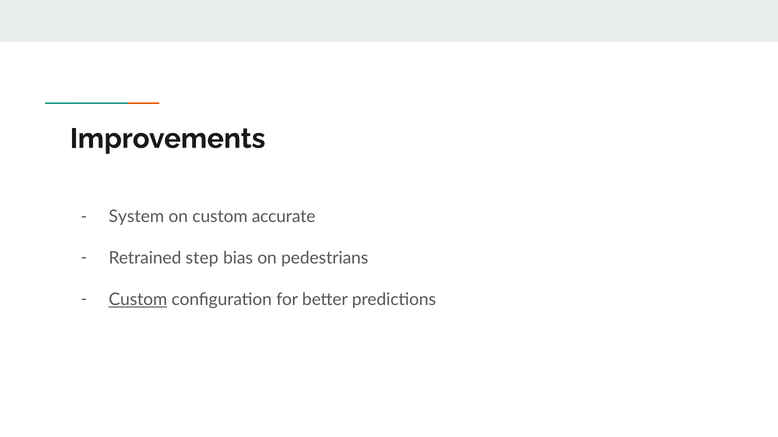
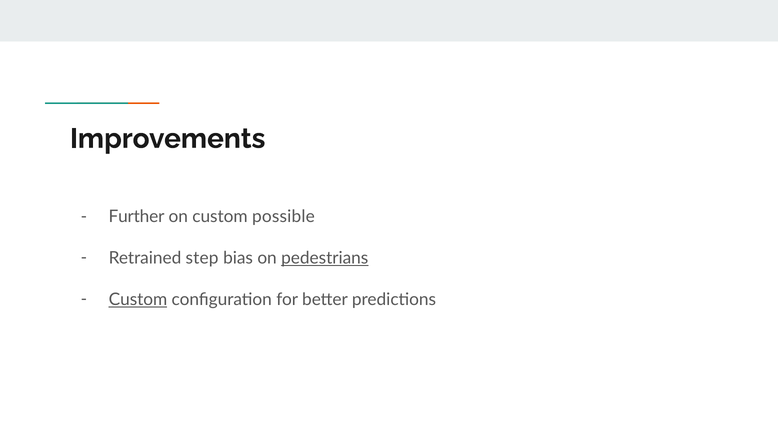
System: System -> Further (137, 217)
accurate: accurate -> possible (283, 217)
pedestrians underline: none -> present (325, 258)
